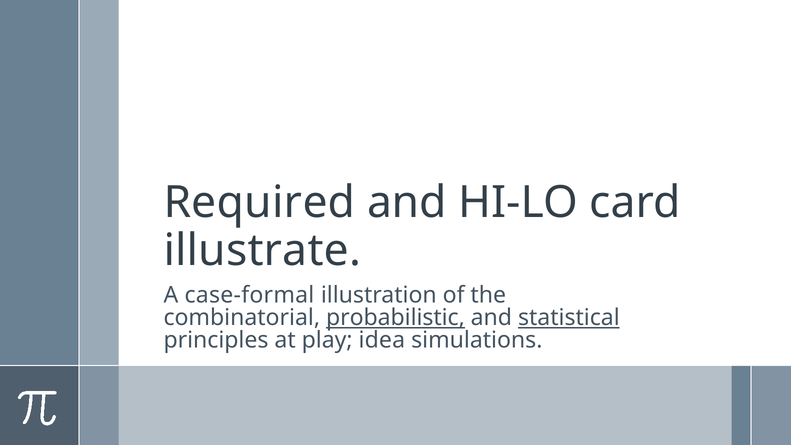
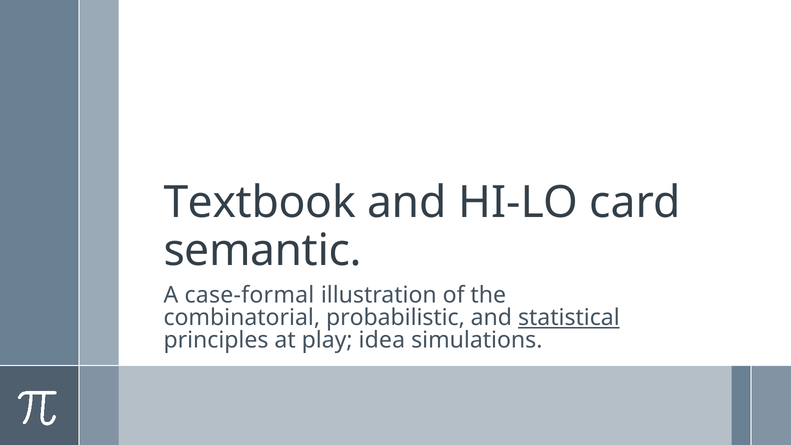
Required: Required -> Textbook (260, 202)
illustrate: illustrate -> semantic (263, 250)
probabilistic underline: present -> none (395, 318)
